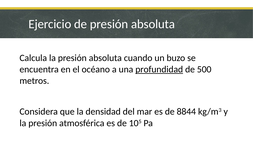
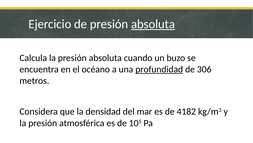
absoluta underline: none -> present (153, 24)
500: 500 -> 306 (204, 69)
8844: 8844 -> 4182 (186, 111)
